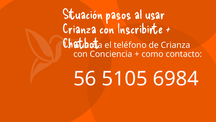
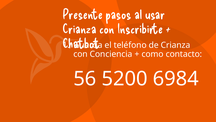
Situación: Situación -> Presente (83, 14)
5105: 5105 -> 5200 (125, 78)
